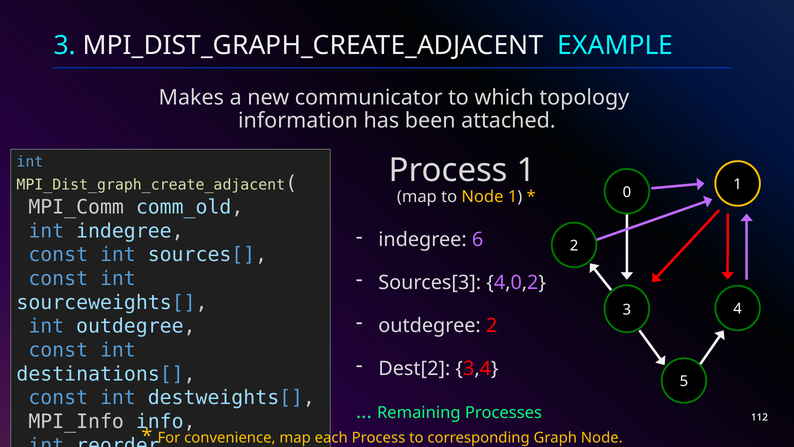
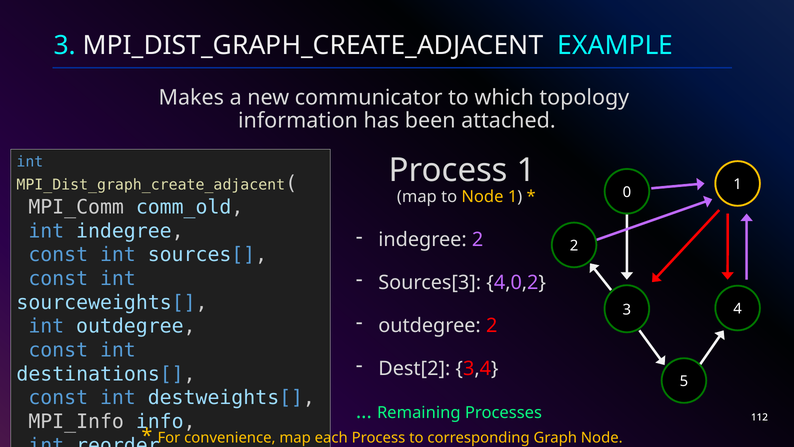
indegree 6: 6 -> 2 (478, 240)
